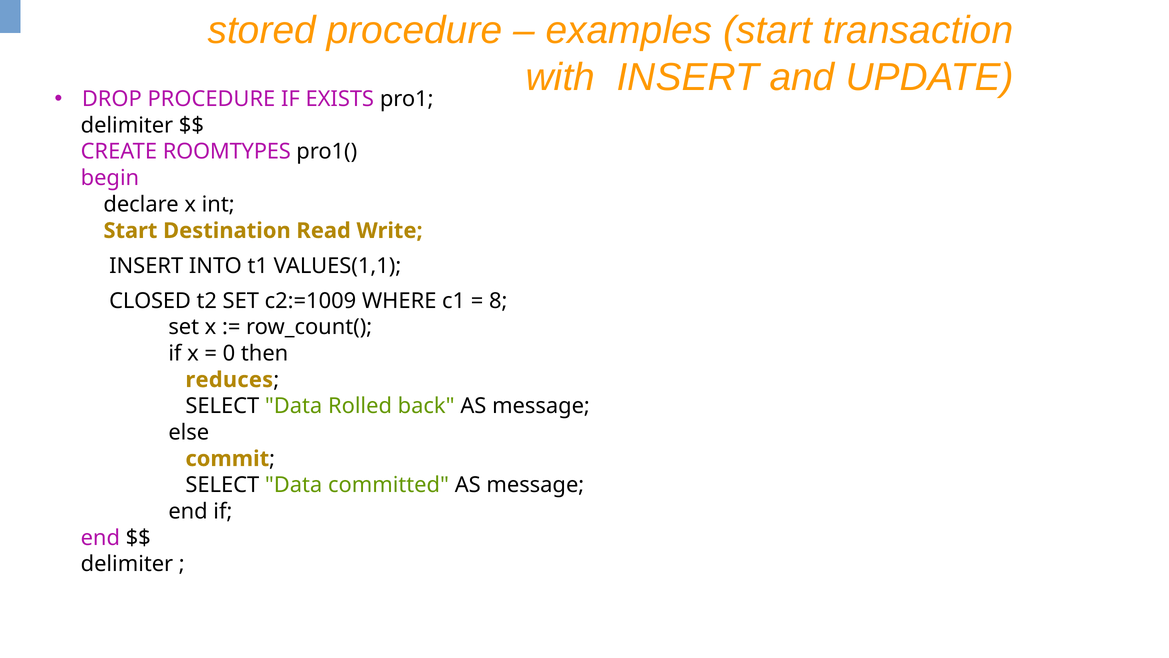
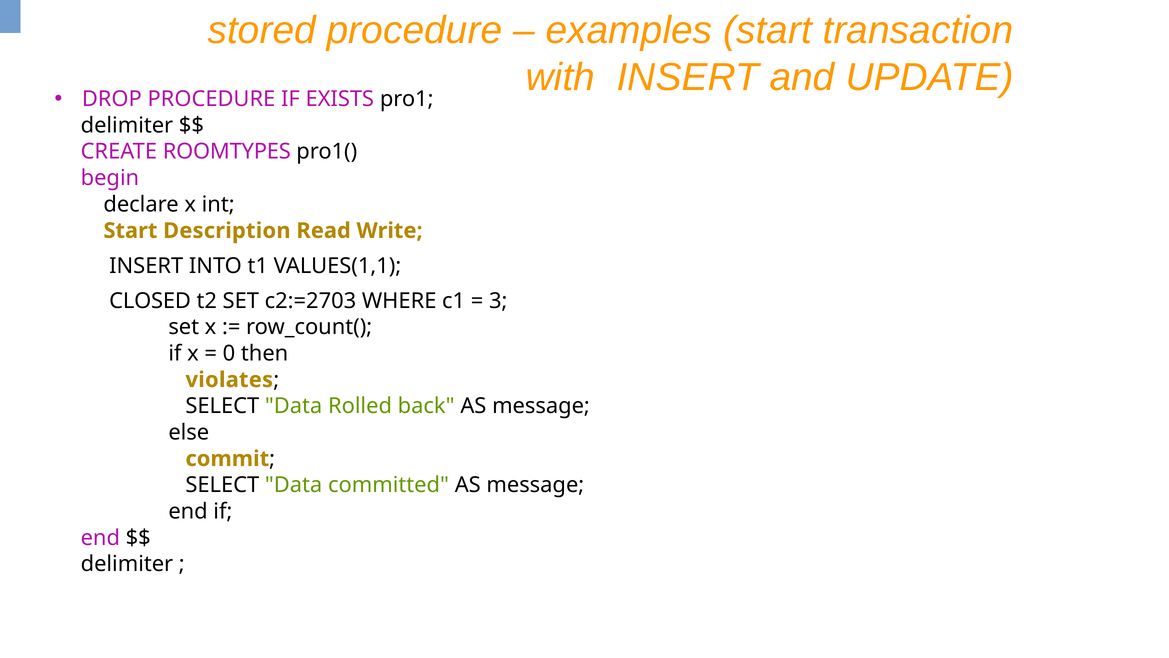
Destination: Destination -> Description (227, 231)
c2:=1009: c2:=1009 -> c2:=2703 (310, 301)
8: 8 -> 3 (498, 301)
reduces: reduces -> violates (229, 380)
